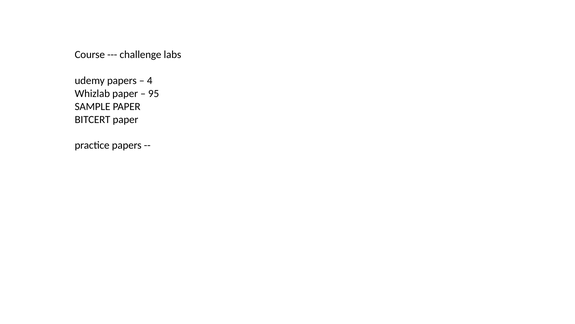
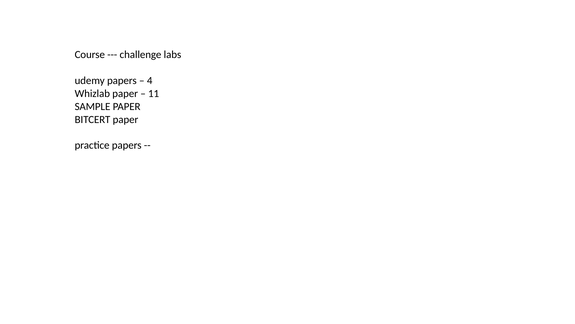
95: 95 -> 11 (154, 93)
